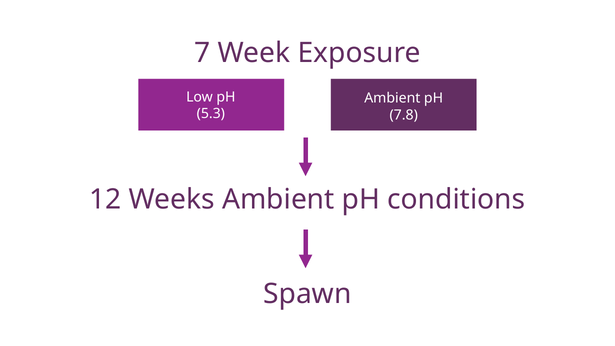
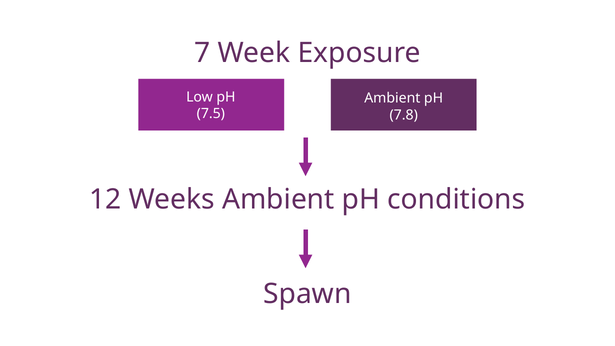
5.3: 5.3 -> 7.5 (211, 114)
